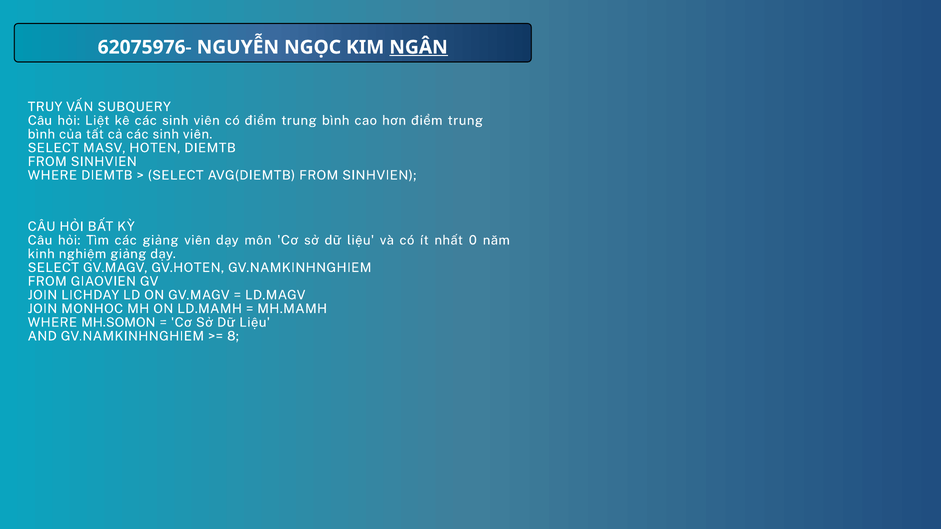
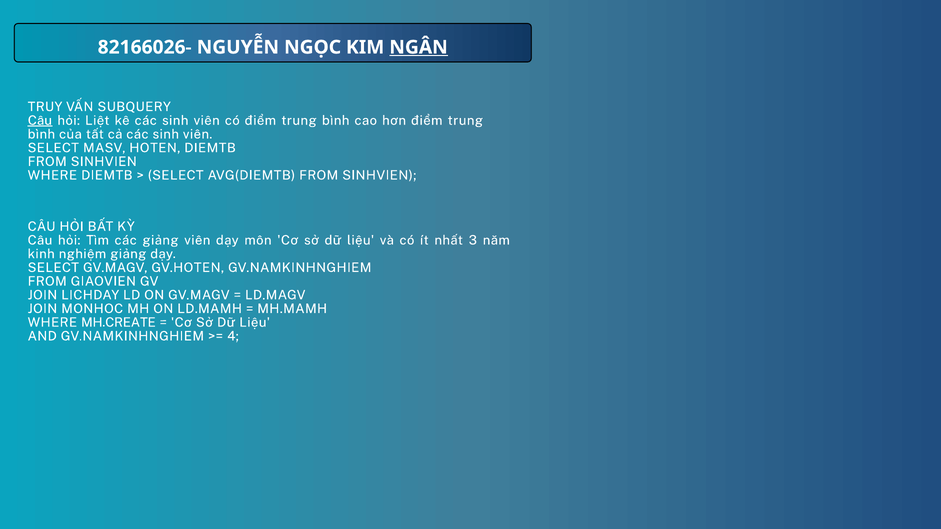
62075976-: 62075976- -> 82166026- (145, 47)
Câu underline: none -> present (40, 121)
0: 0 -> 3 (473, 240)
MH.SOMON: MH.SOMON -> MH.CREATE (118, 323)
8: 8 -> 4 (233, 336)
